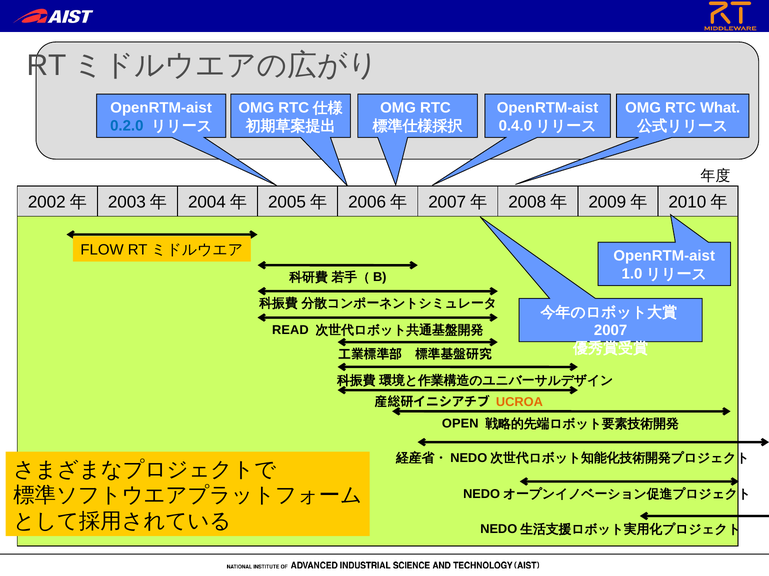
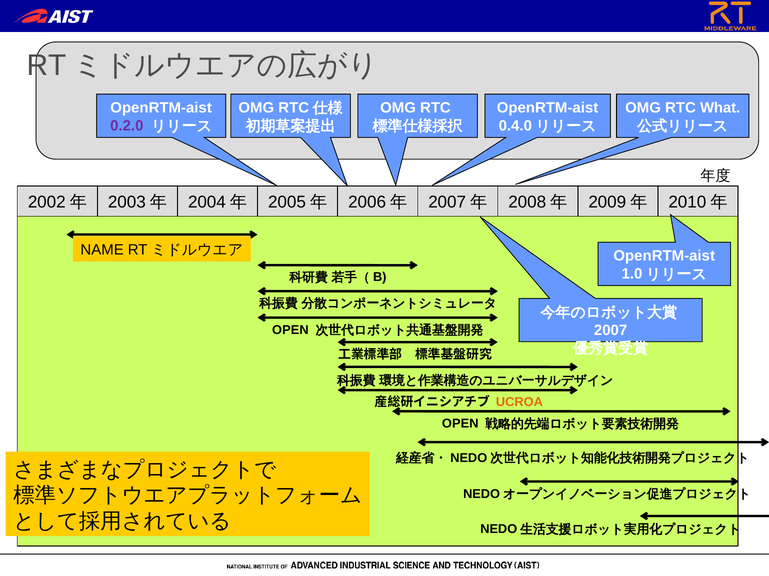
0.2.0 colour: blue -> purple (127, 126)
FLOW: FLOW -> NAME (102, 250)
READ: READ -> OPEN (290, 330)
